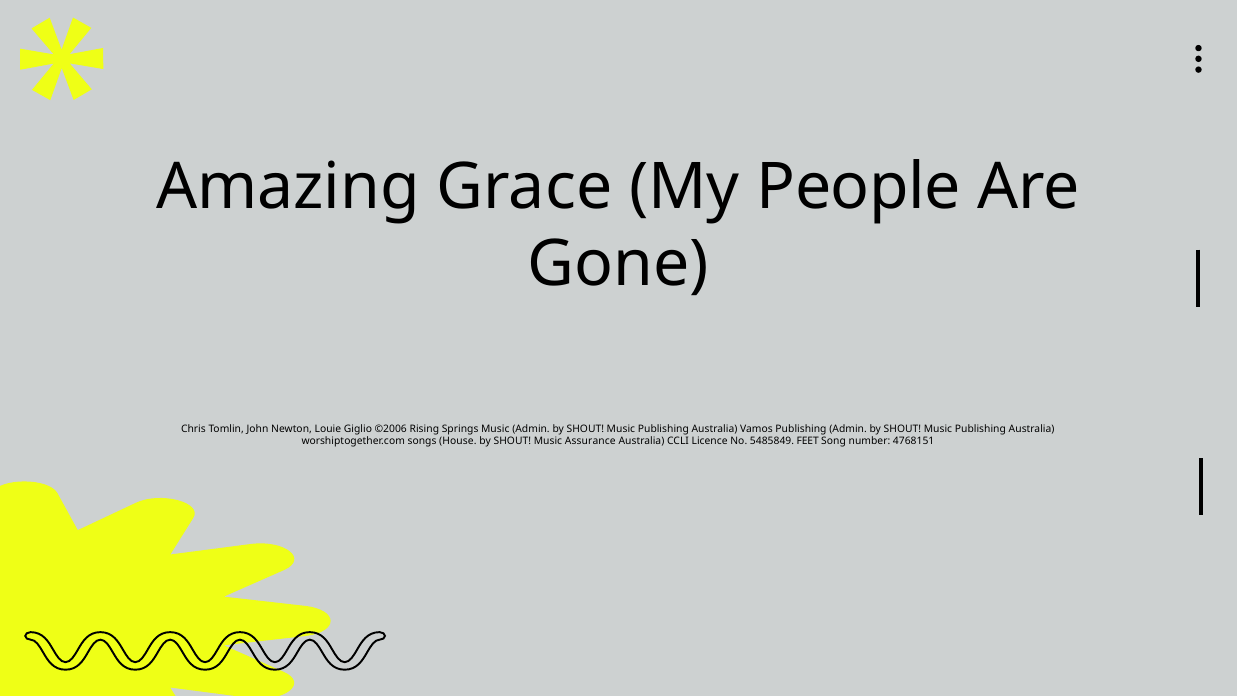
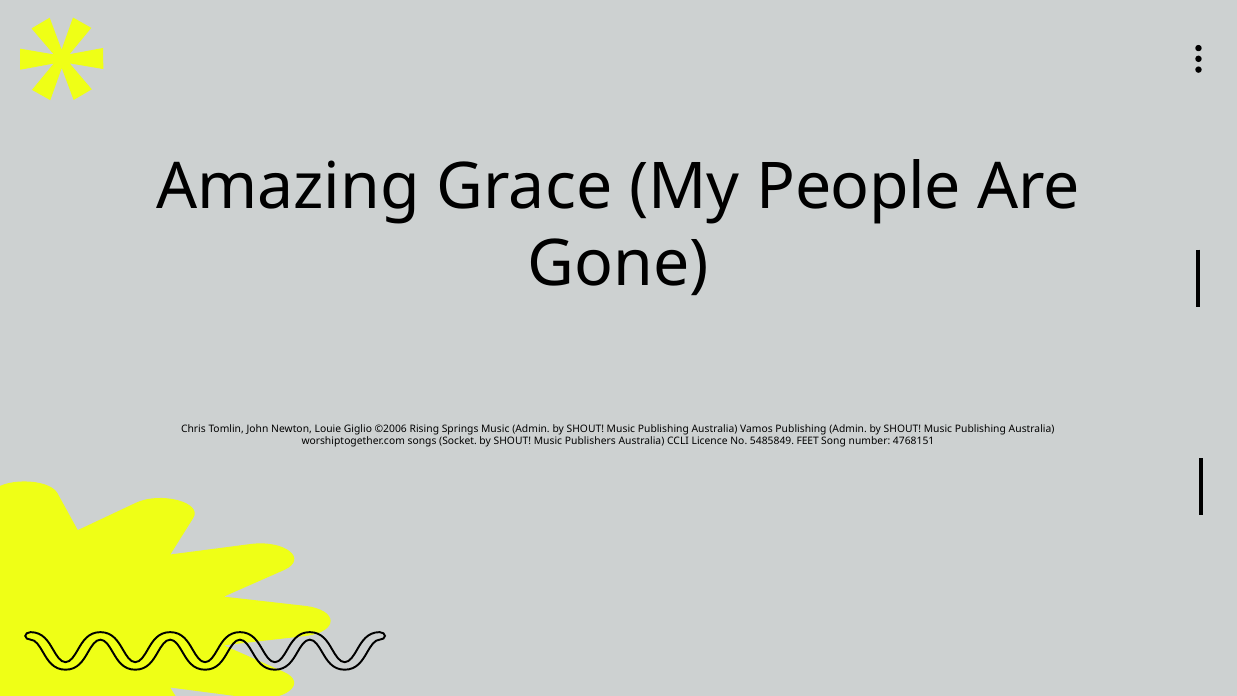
House: House -> Socket (458, 441)
Assurance: Assurance -> Publishers (590, 441)
